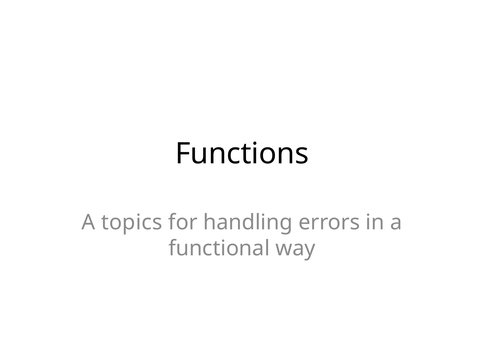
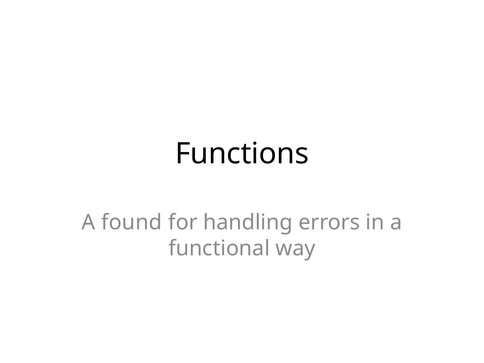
topics: topics -> found (132, 223)
